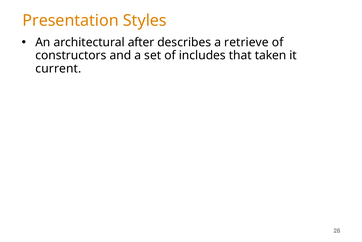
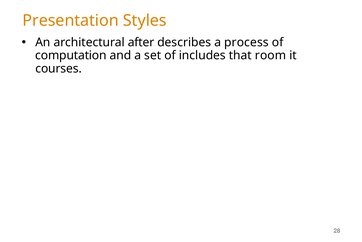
retrieve: retrieve -> process (246, 42)
constructors: constructors -> computation (71, 55)
taken: taken -> room (271, 55)
current: current -> courses (59, 68)
